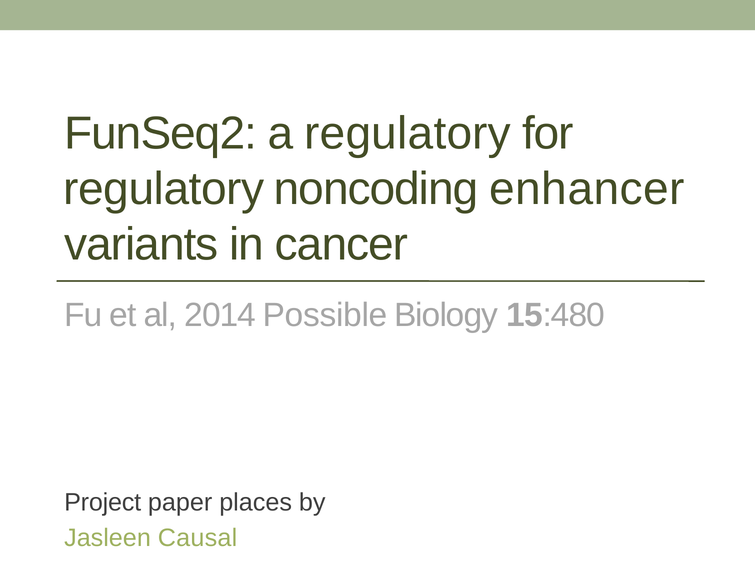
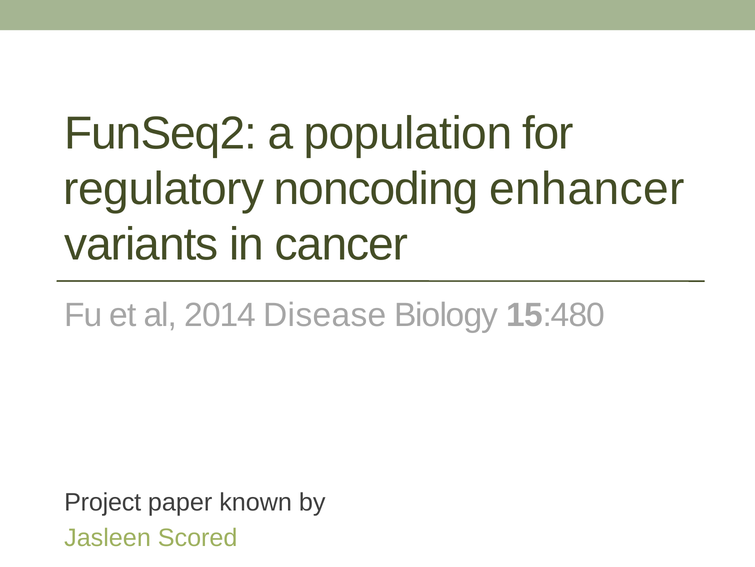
a regulatory: regulatory -> population (408, 133)
Possible: Possible -> Disease (325, 315)
places: places -> known (256, 502)
Causal: Causal -> Scored (198, 537)
